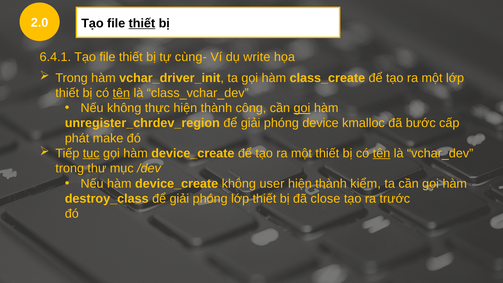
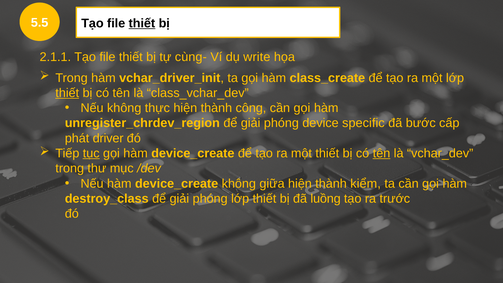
2.0: 2.0 -> 5.5 (40, 23)
6.4.1: 6.4.1 -> 2.1.1 (55, 57)
thiết underline: none -> present (67, 93)
tên underline: present -> none (121, 93)
gọi underline: present -> none (302, 108)
kmalloc: kmalloc -> specific (363, 123)
make: make -> driver (108, 138)
user: user -> giữa (272, 184)
close: close -> luồng (326, 199)
